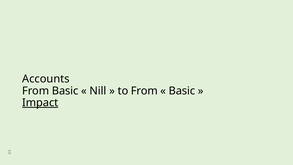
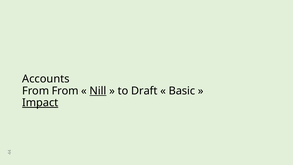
From Basic: Basic -> From (65, 91)
Nill underline: none -> present (98, 91)
to From: From -> Draft (144, 91)
